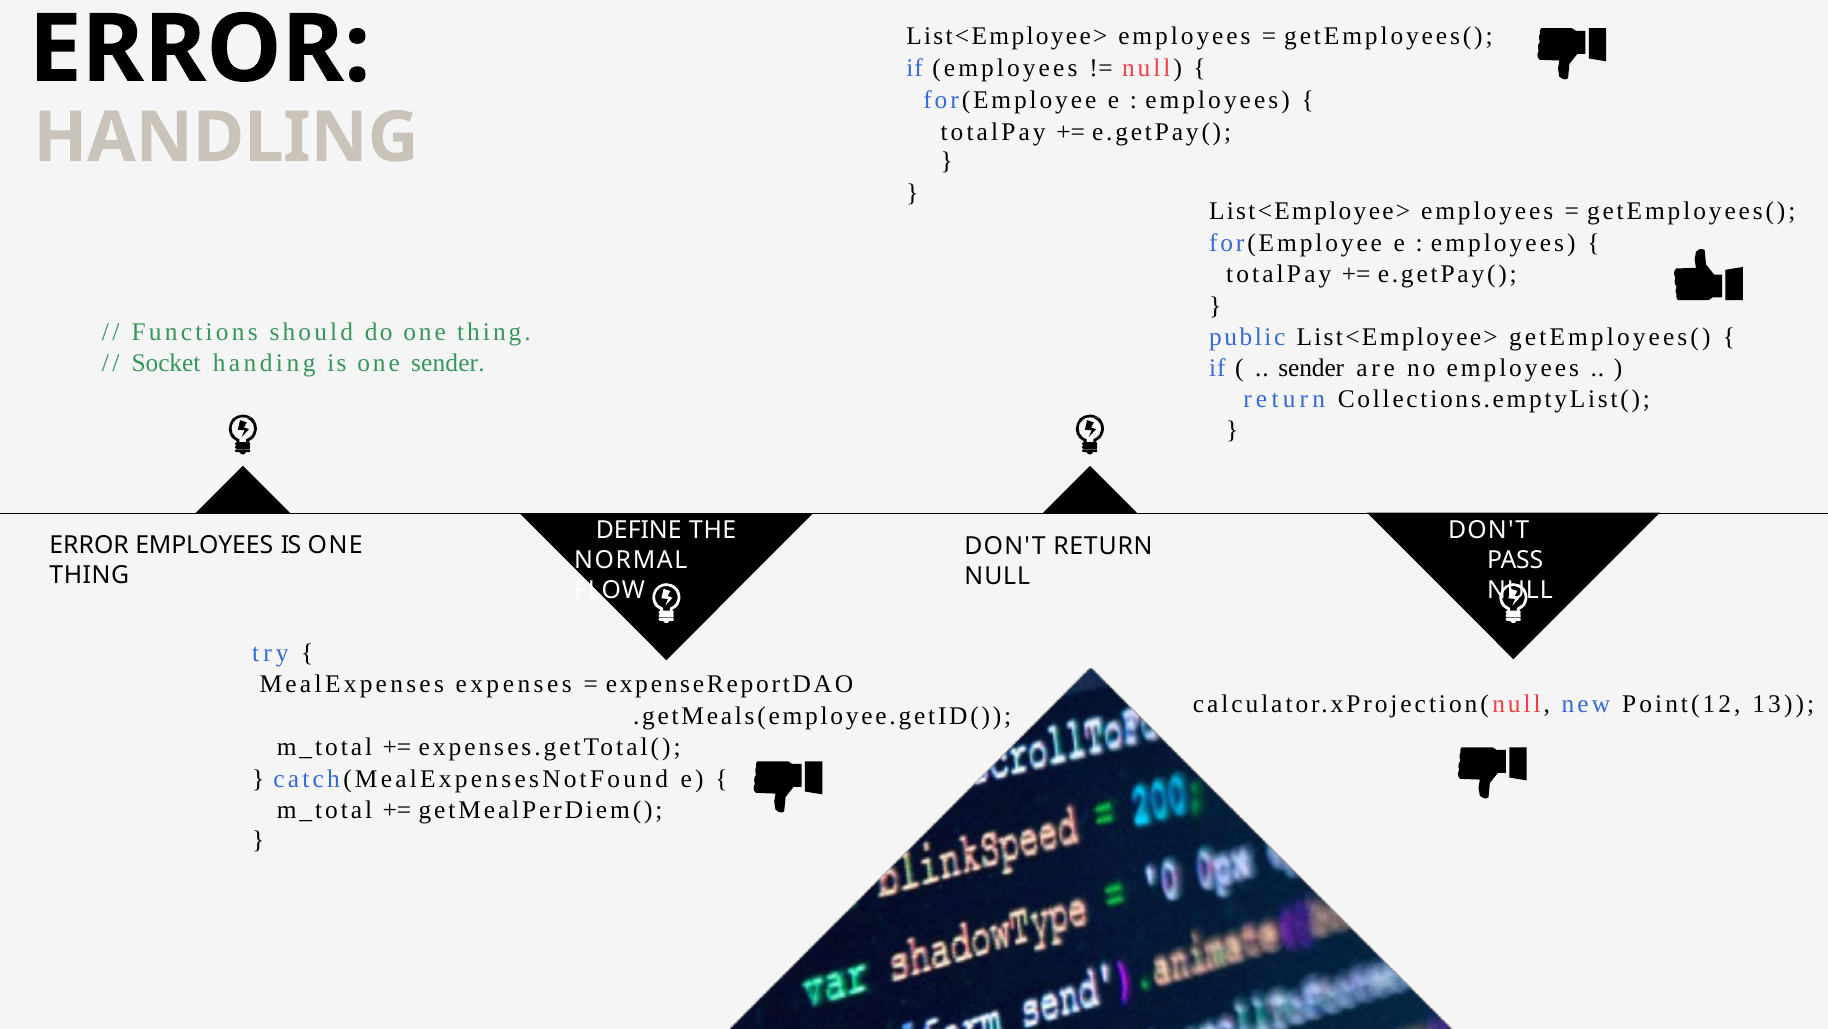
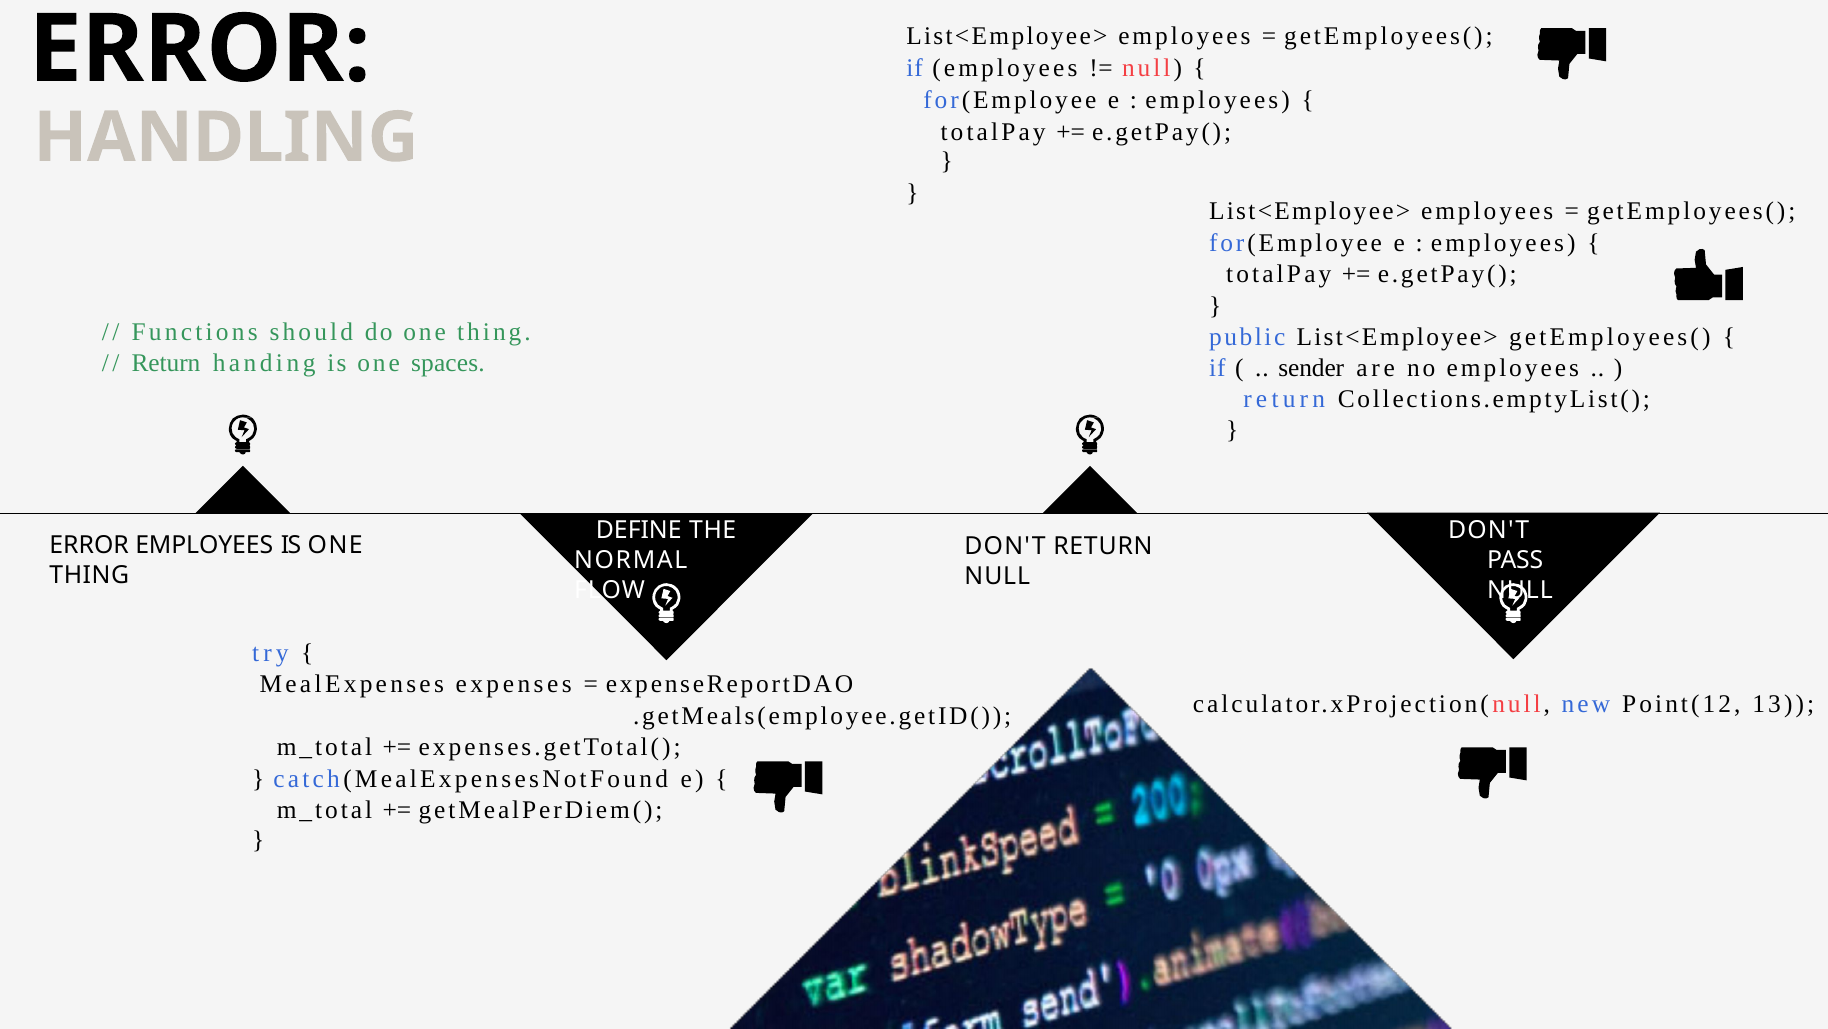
Socket: Socket -> Return (166, 363)
one sender: sender -> spaces (448, 363)
